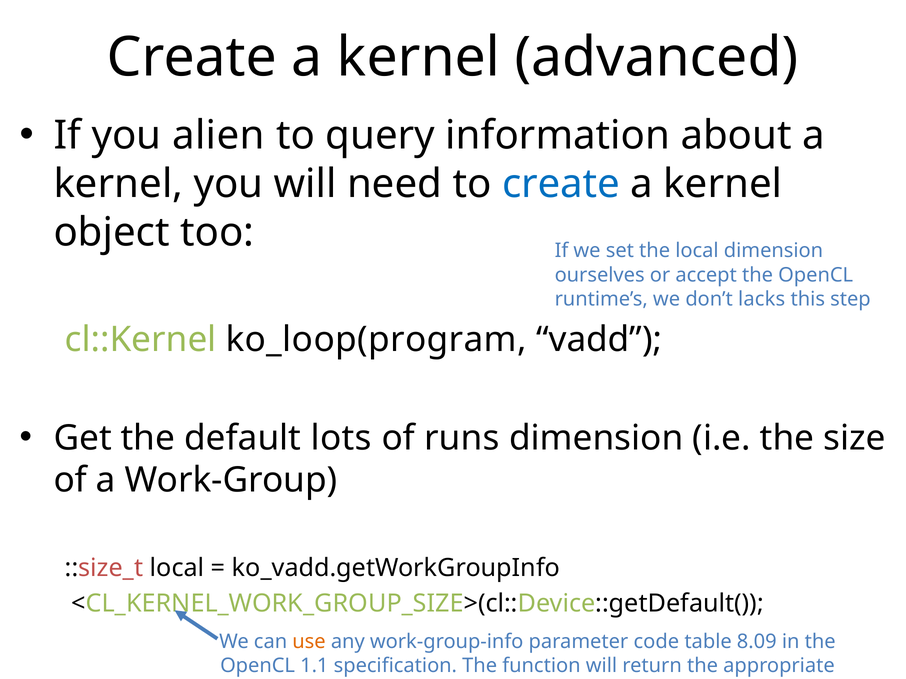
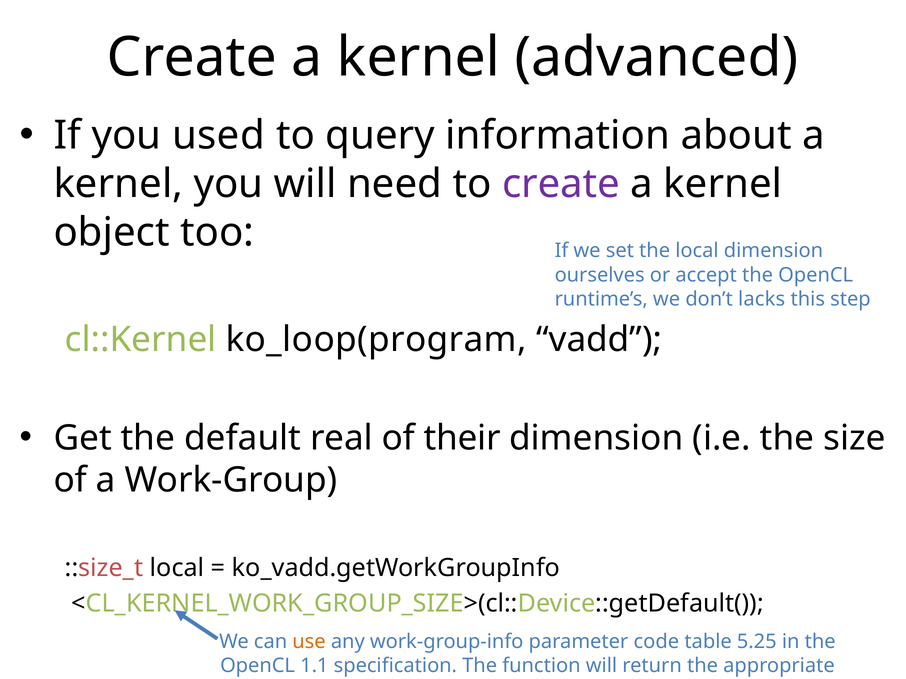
alien: alien -> used (218, 136)
create colour: blue -> purple (561, 184)
lots: lots -> real (341, 438)
runs: runs -> their (462, 438)
8.09: 8.09 -> 5.25 (757, 642)
